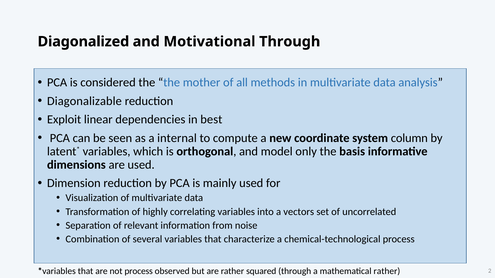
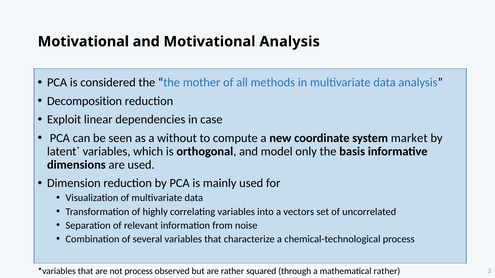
Diagonalized: Diagonalized -> Motivational (83, 42)
Motivational Through: Through -> Analysis (290, 42)
Diagonalizable: Diagonalizable -> Decomposition (85, 101)
best: best -> case (211, 120)
internal: internal -> without (177, 138)
column: column -> market (409, 138)
